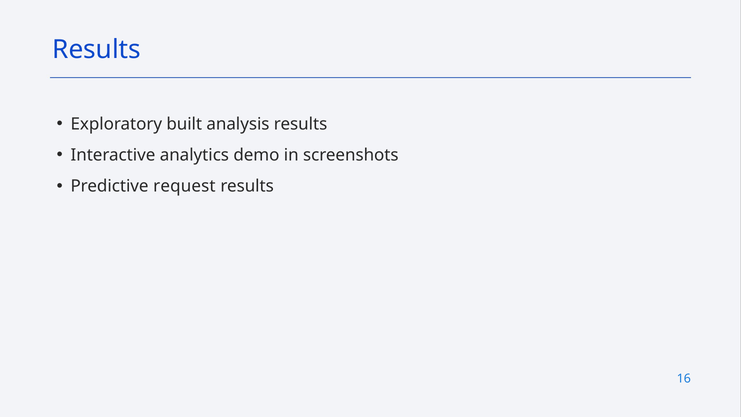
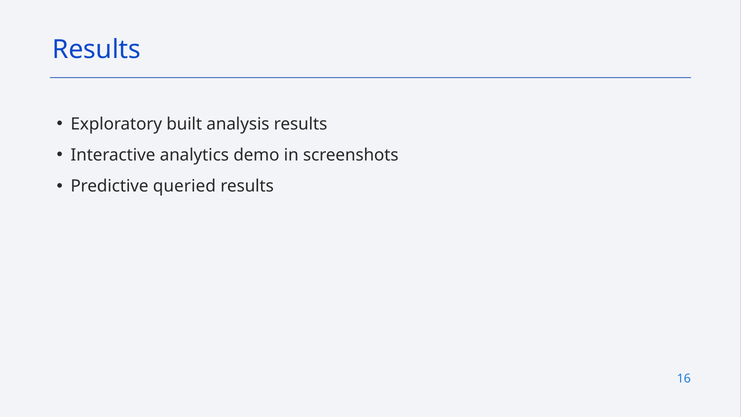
request: request -> queried (184, 186)
